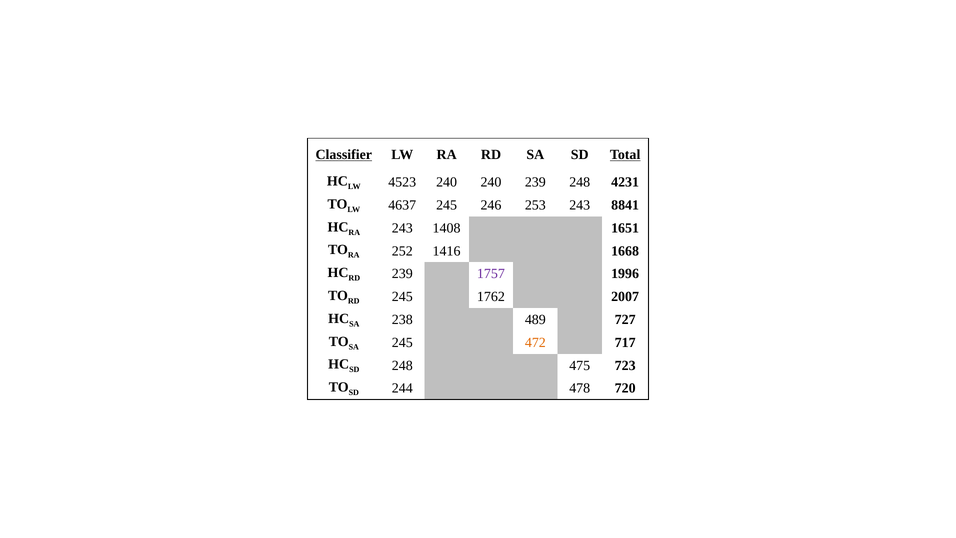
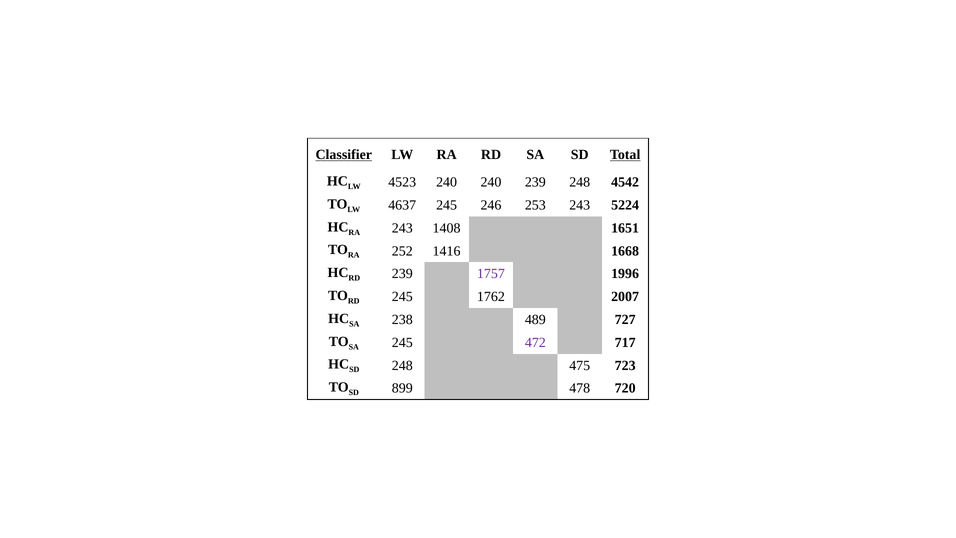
4231: 4231 -> 4542 (625, 182)
8841: 8841 -> 5224 (625, 205)
472 colour: orange -> purple (535, 342)
244: 244 -> 899 (402, 388)
